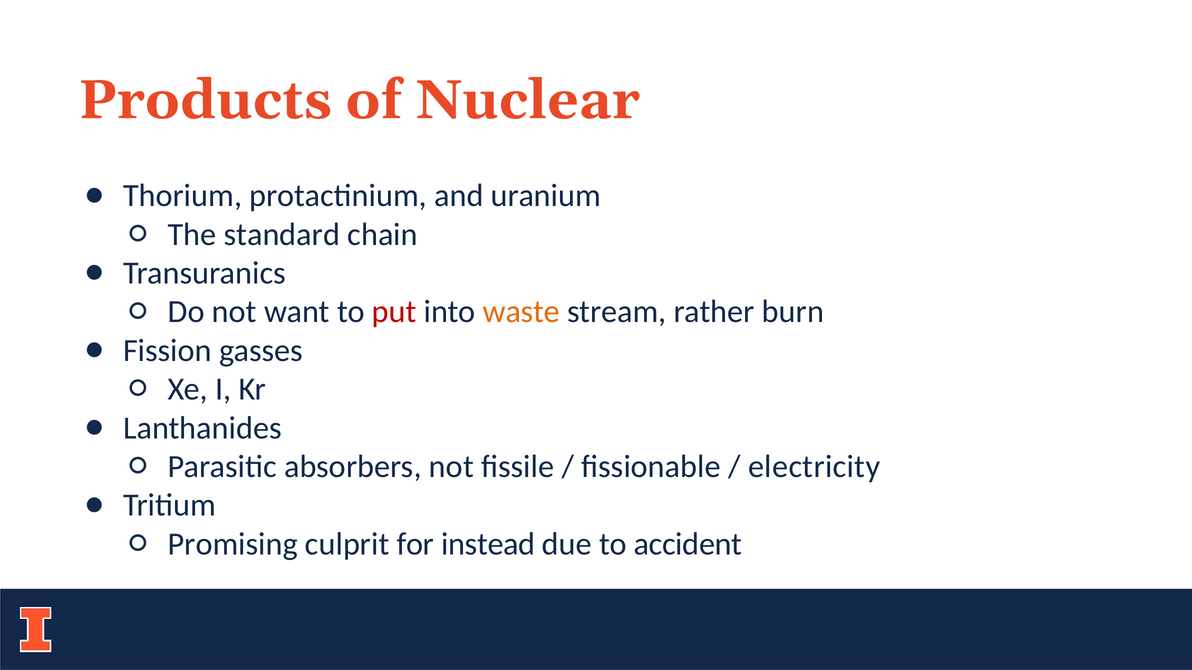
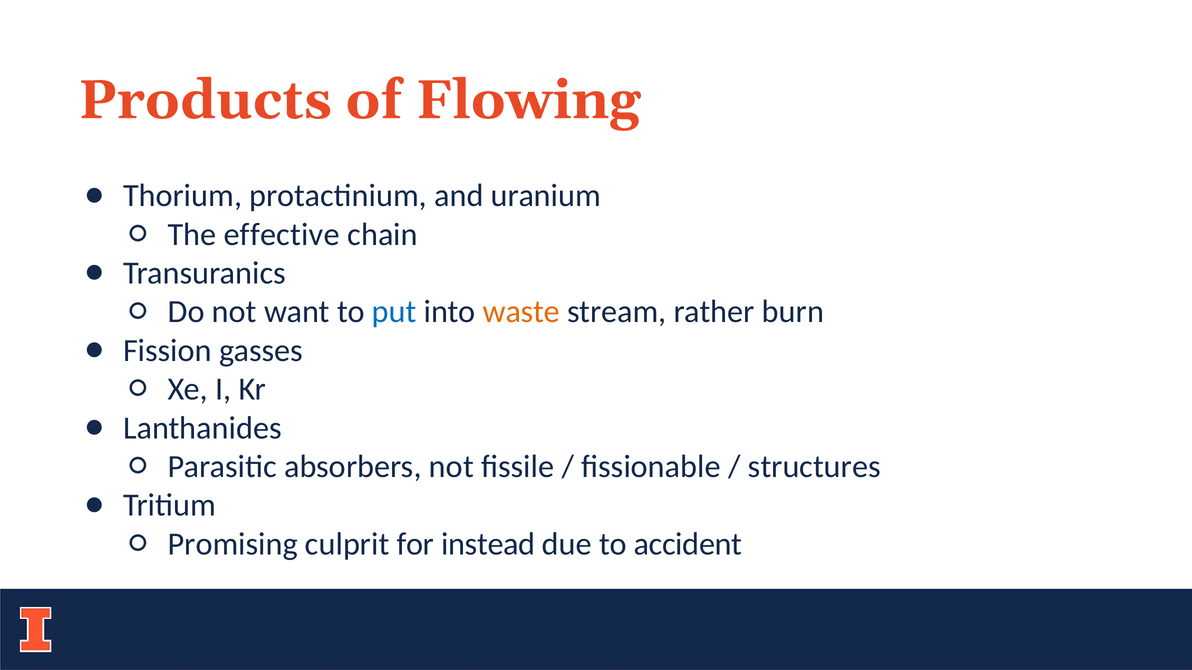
Nuclear: Nuclear -> Flowing (528, 100)
standard: standard -> effective (282, 235)
put colour: red -> blue (394, 312)
electricity: electricity -> structures (814, 467)
